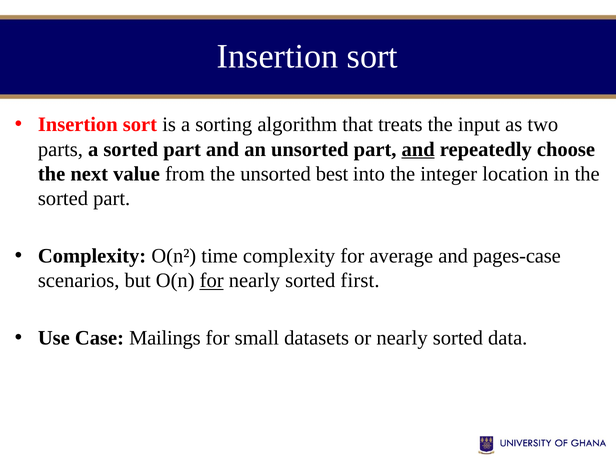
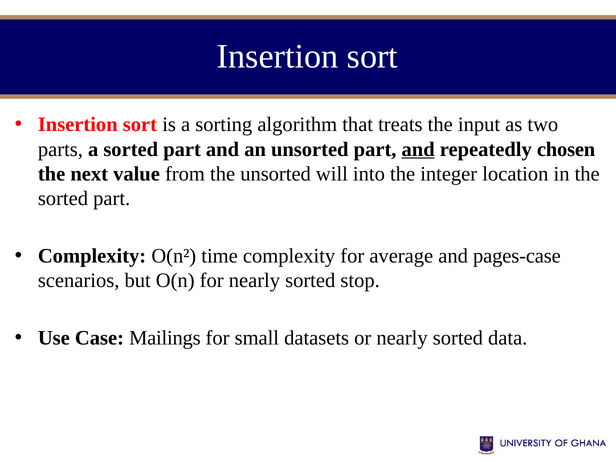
choose: choose -> chosen (566, 149)
best: best -> will (332, 174)
for underline: present -> none (212, 281)
first: first -> stop (360, 281)
